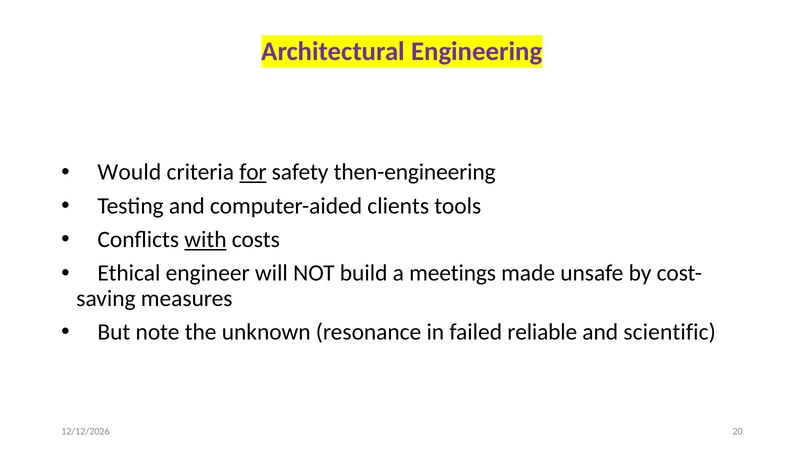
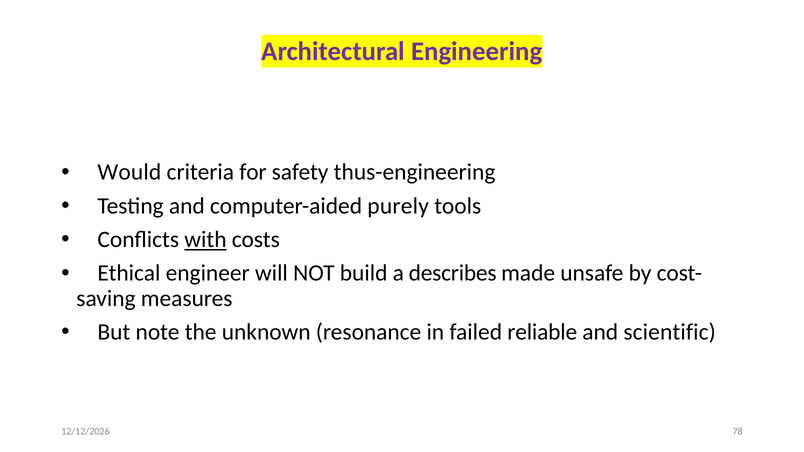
for underline: present -> none (253, 172)
then-engineering: then-engineering -> thus-engineering (415, 172)
clients: clients -> purely (398, 206)
meetings: meetings -> describes (453, 273)
20: 20 -> 78 (738, 432)
